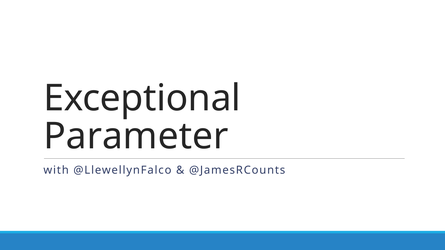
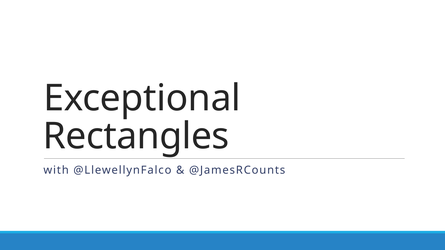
Parameter: Parameter -> Rectangles (136, 136)
